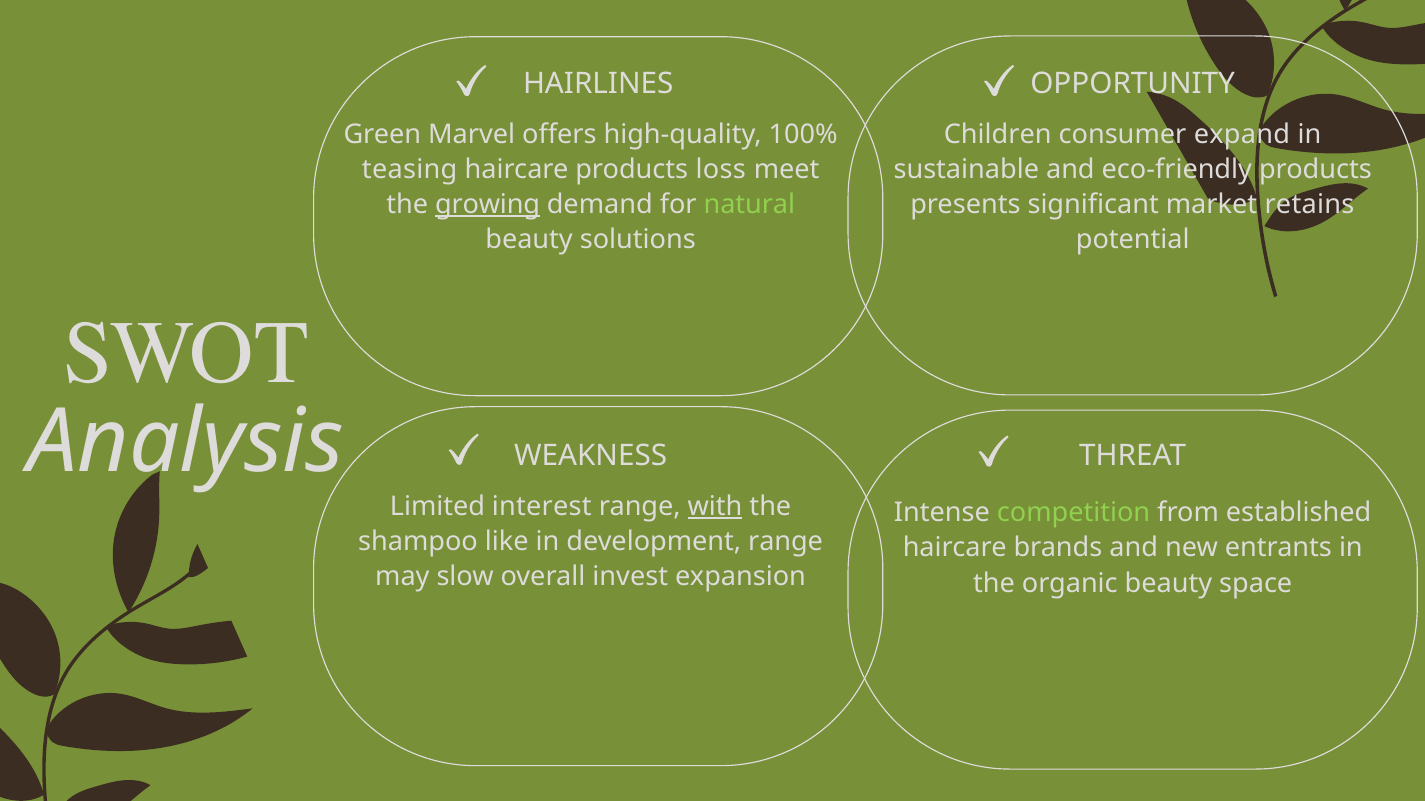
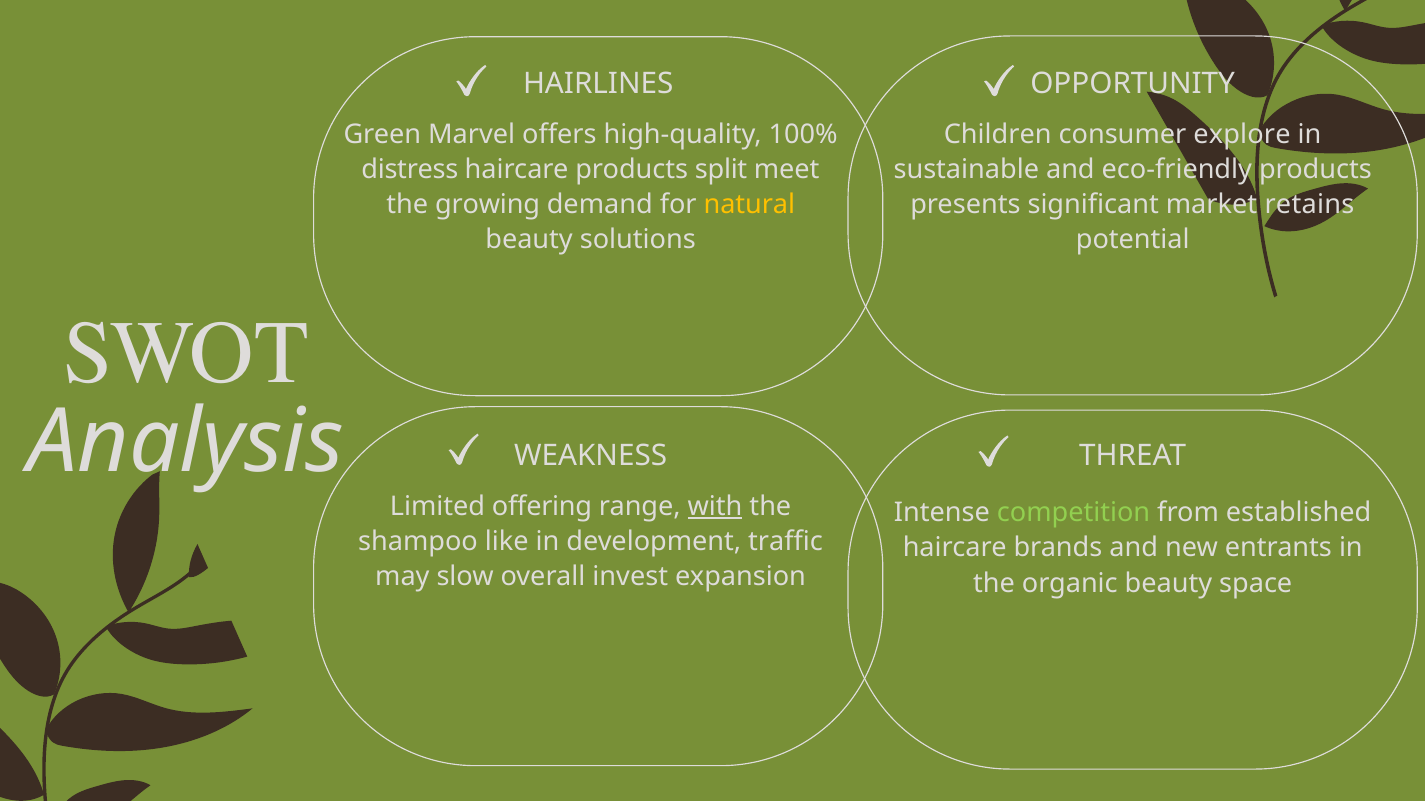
expand: expand -> explore (1242, 134)
teasing: teasing -> distress (410, 169)
loss: loss -> split (721, 169)
growing underline: present -> none (488, 205)
natural colour: light green -> yellow (749, 205)
interest: interest -> offering (542, 507)
development range: range -> traffic (786, 542)
